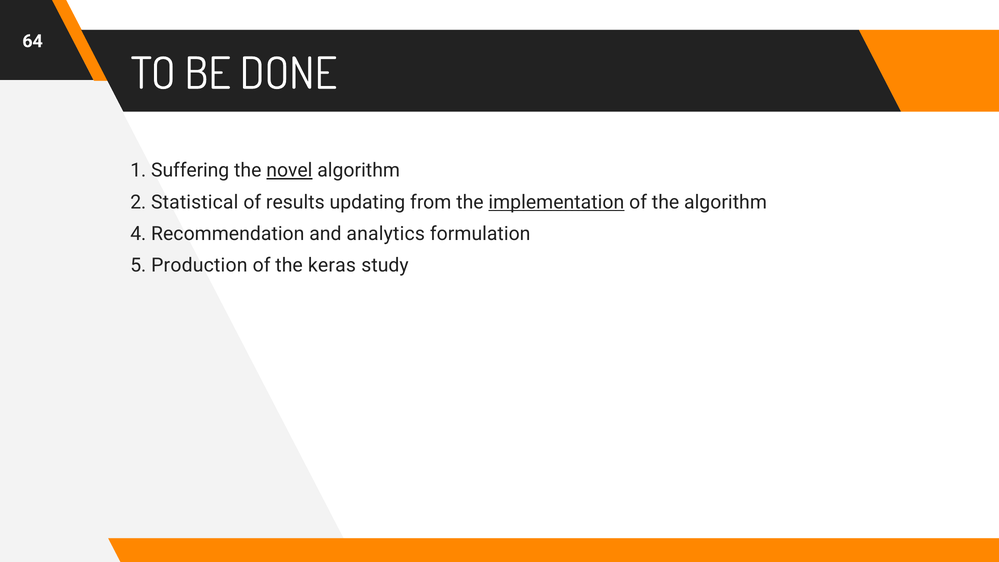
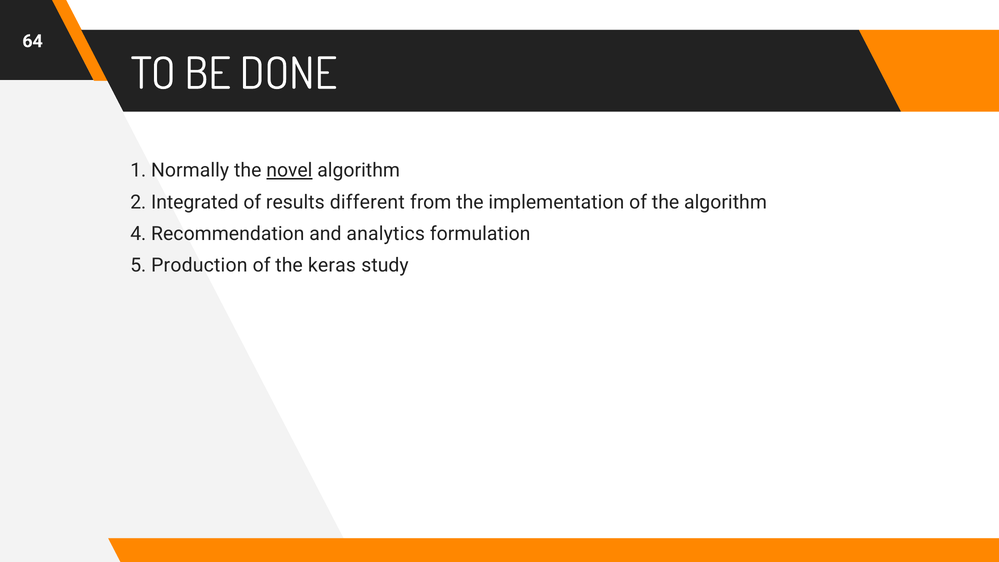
Suffering: Suffering -> Normally (190, 170)
Statistical: Statistical -> Integrated (195, 202)
updating: updating -> different (367, 202)
implementation underline: present -> none (556, 202)
